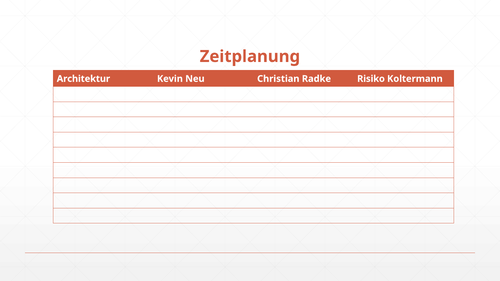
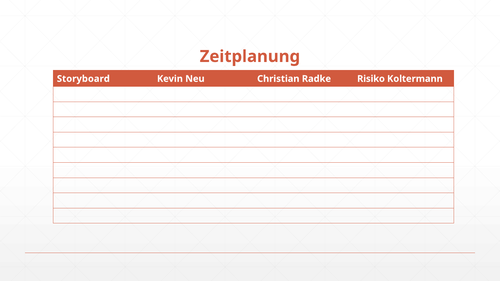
Architektur: Architektur -> Storyboard (83, 79)
